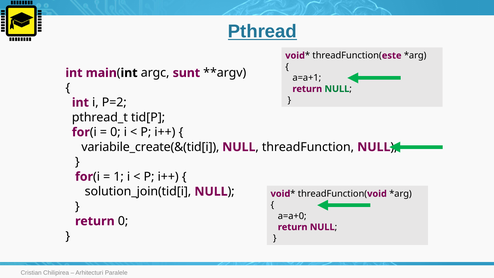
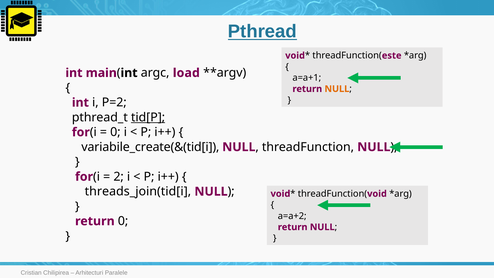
sunt: sunt -> load (186, 73)
NULL colour: green -> orange (337, 89)
tid[P underline: none -> present (148, 117)
1: 1 -> 2 (119, 177)
solution_join(tid[i: solution_join(tid[i -> threads_join(tid[i (138, 191)
a=a+0: a=a+0 -> a=a+2 (292, 216)
